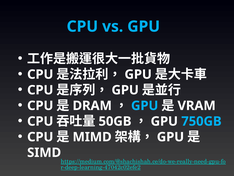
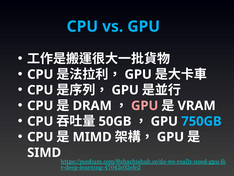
GPU colour: light blue -> pink (145, 105)
